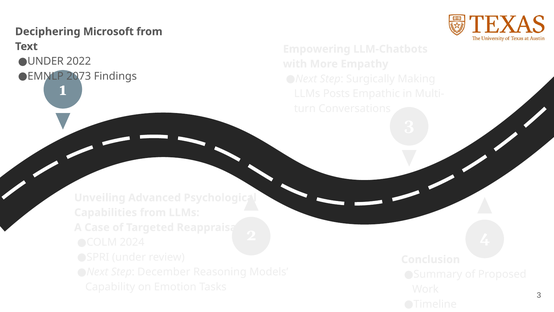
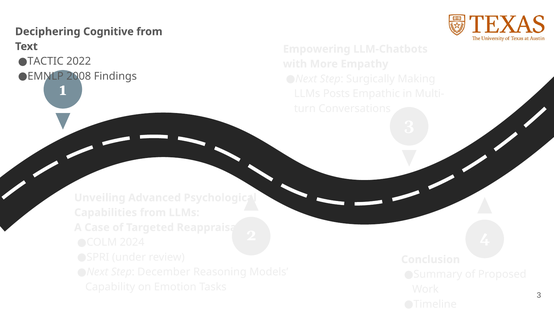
Microsoft: Microsoft -> Cognitive (108, 32)
UNDER: UNDER -> TACTIC (46, 61)
2073: 2073 -> 2008 (79, 76)
